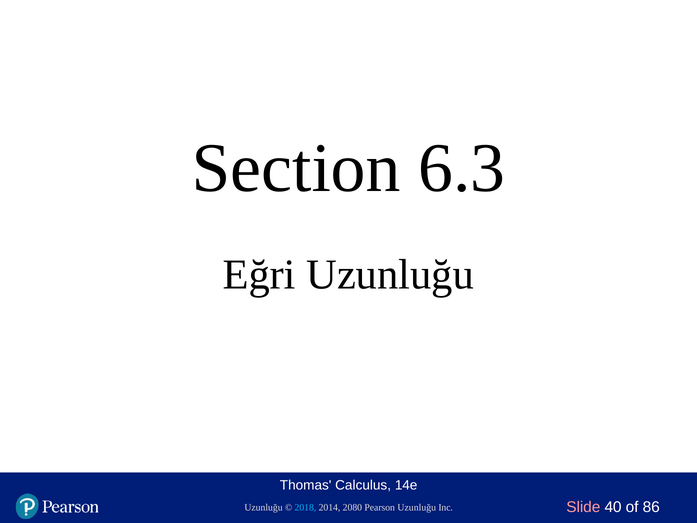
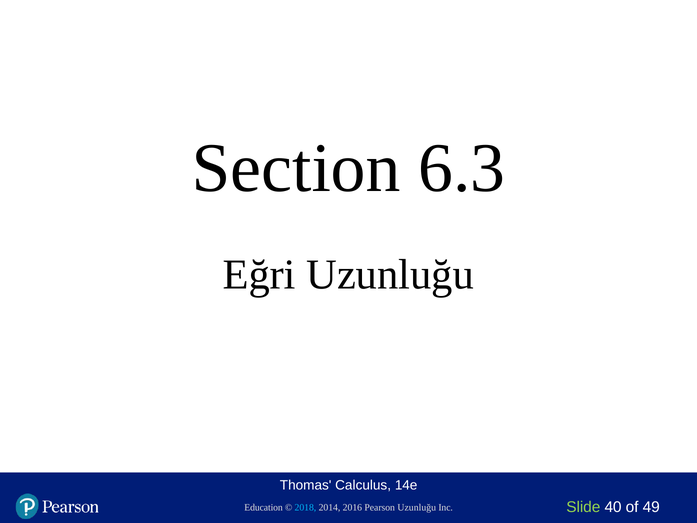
Uzunluğu: Uzunluğu -> Education (264, 507)
2080: 2080 -> 2016 (352, 507)
Slide colour: pink -> light green (583, 507)
86: 86 -> 49 (651, 507)
